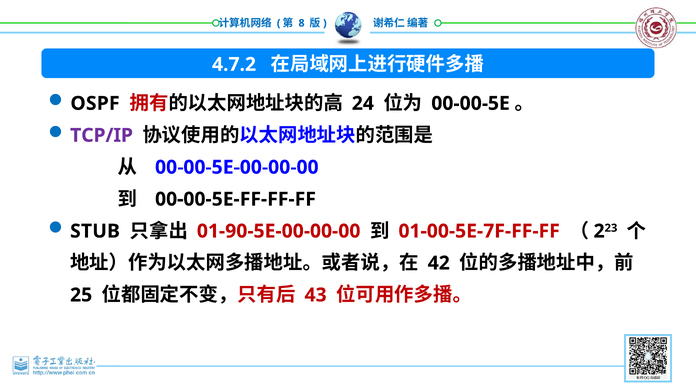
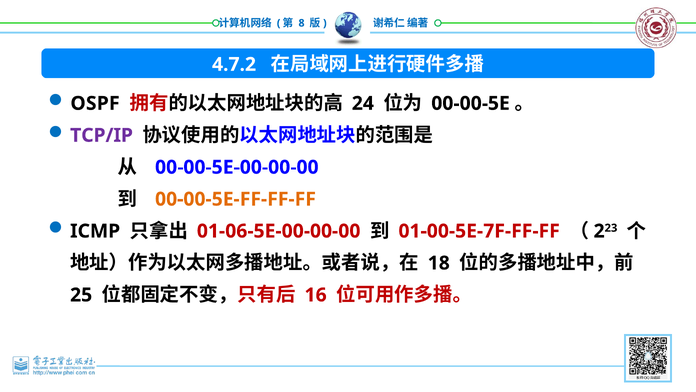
00-00-5E-FF-FF-FF colour: black -> orange (235, 199)
STUB: STUB -> ICMP (95, 231)
01-90-5E-00-00-00: 01-90-5E-00-00-00 -> 01-06-5E-00-00-00 (279, 231)
42: 42 -> 18 (439, 263)
43: 43 -> 16 (316, 295)
